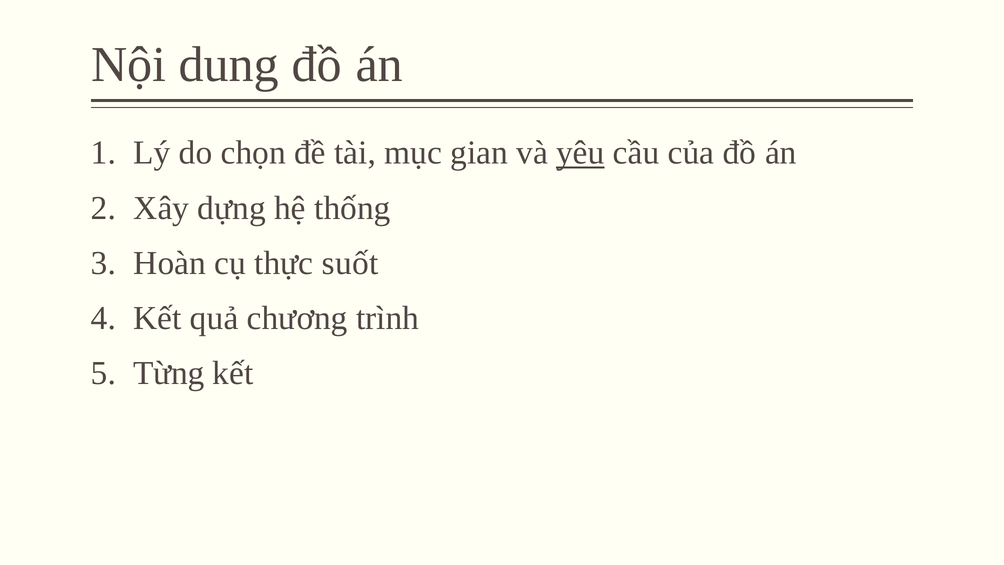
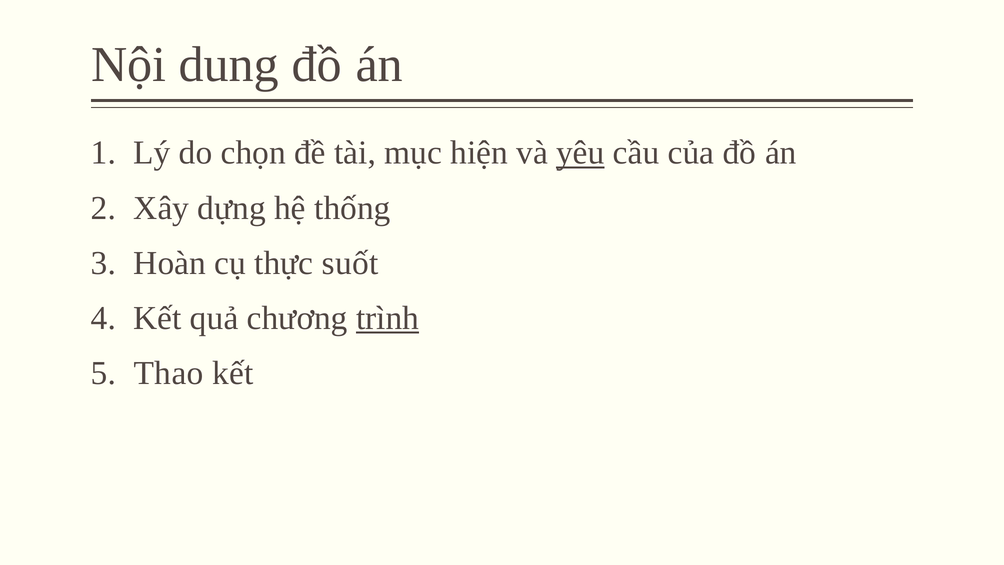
gian: gian -> hiện (479, 153)
trình underline: none -> present (388, 318)
Từng: Từng -> Thao (169, 373)
